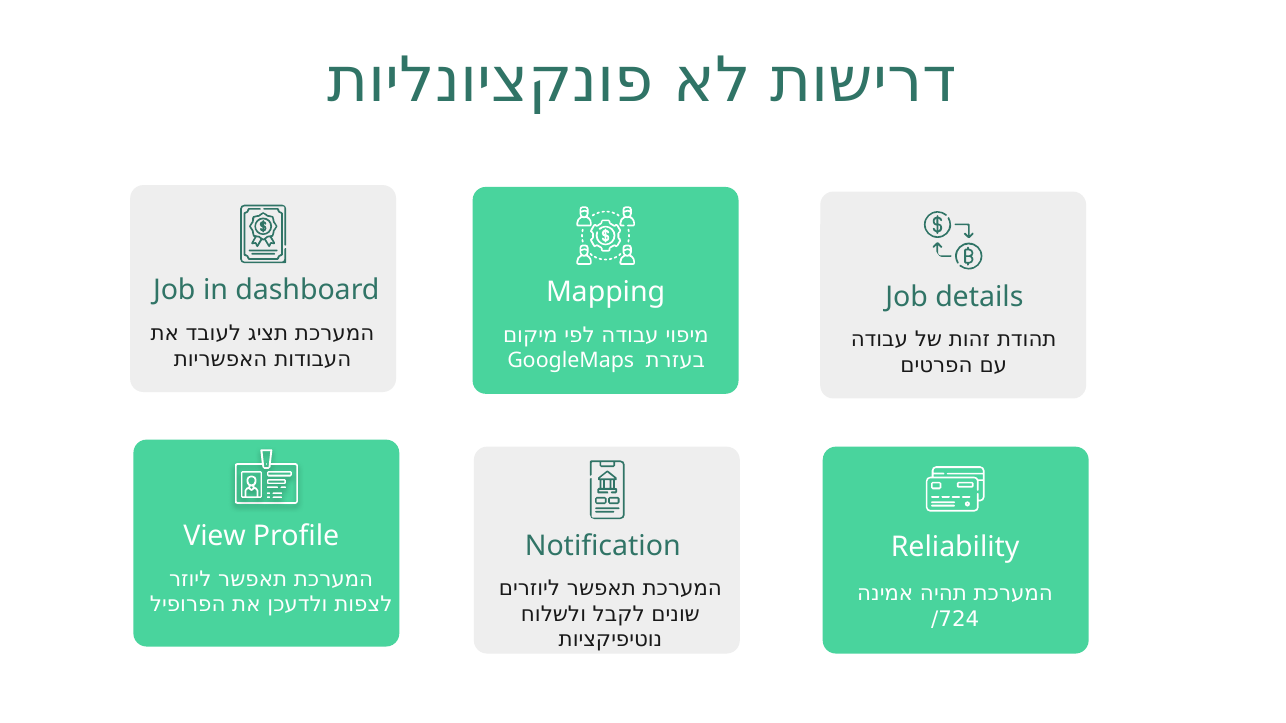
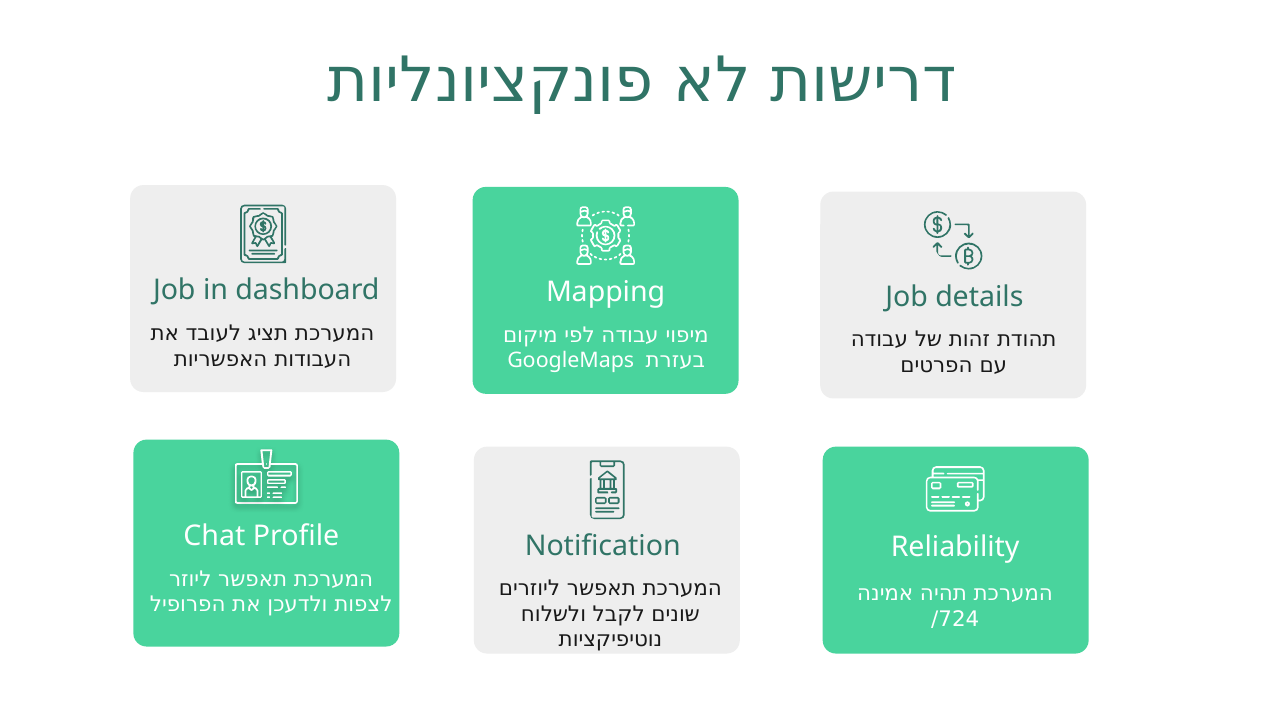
View: View -> Chat (214, 536)
